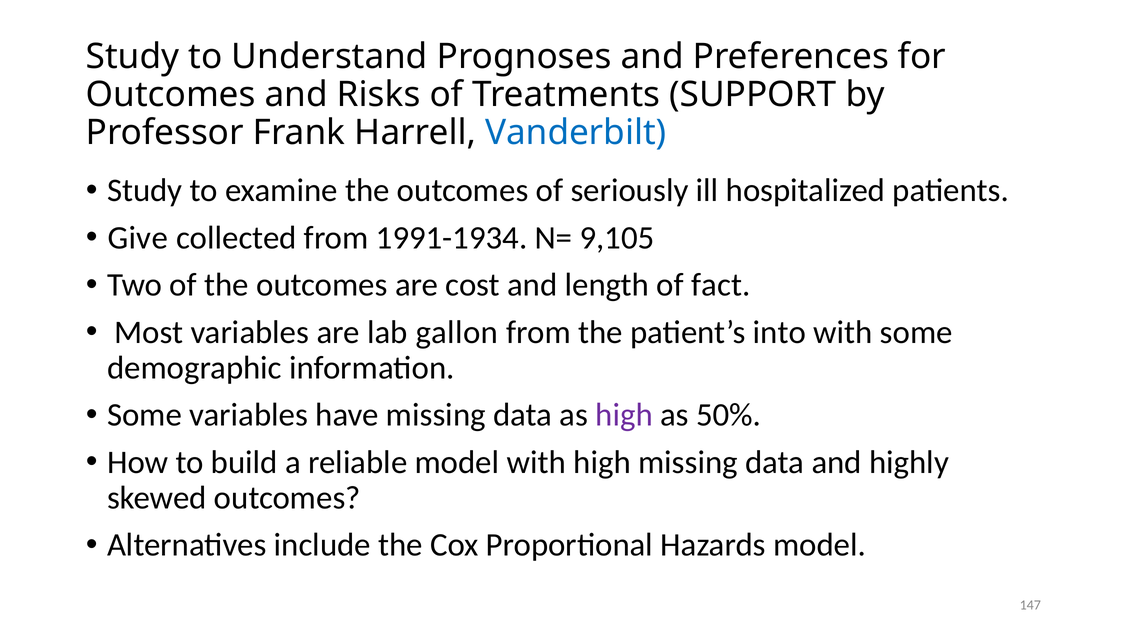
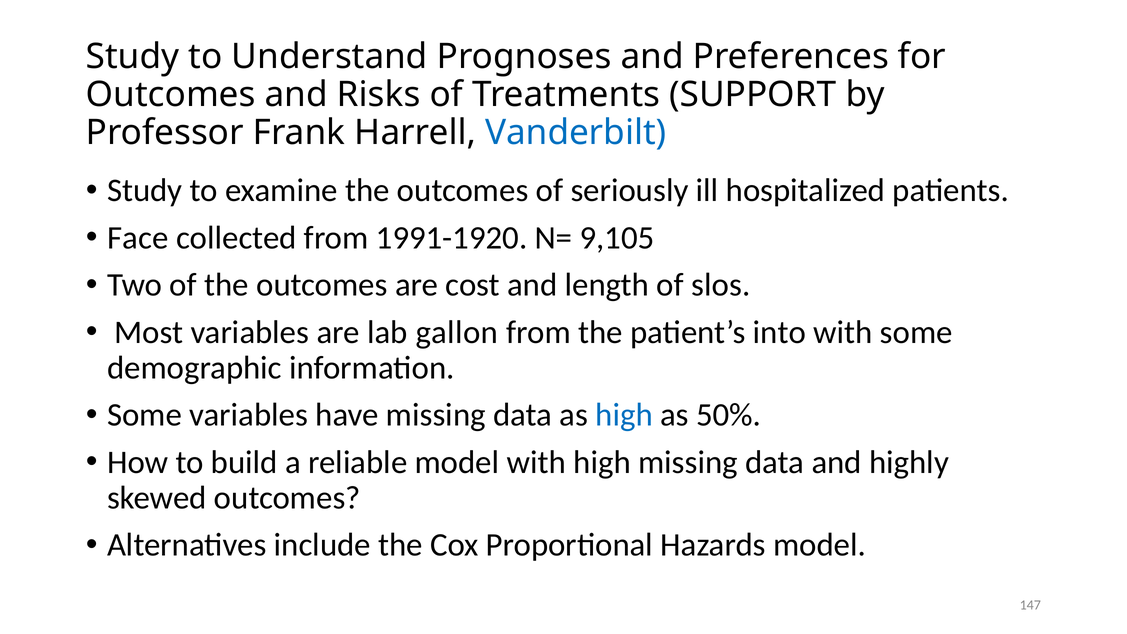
Give: Give -> Face (138, 238)
1991-1934: 1991-1934 -> 1991-1920 (452, 238)
fact: fact -> slos (721, 285)
high colour: purple -> blue (624, 415)
